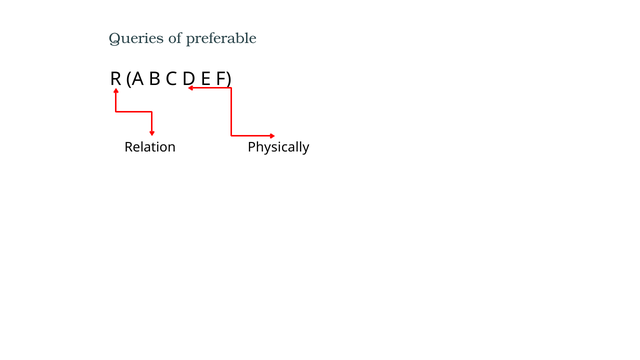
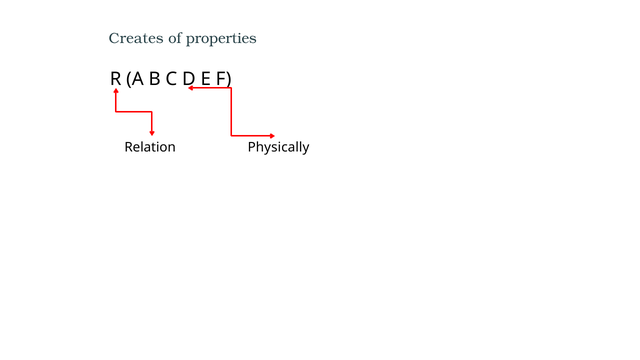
Queries: Queries -> Creates (136, 39)
preferable: preferable -> properties (221, 39)
